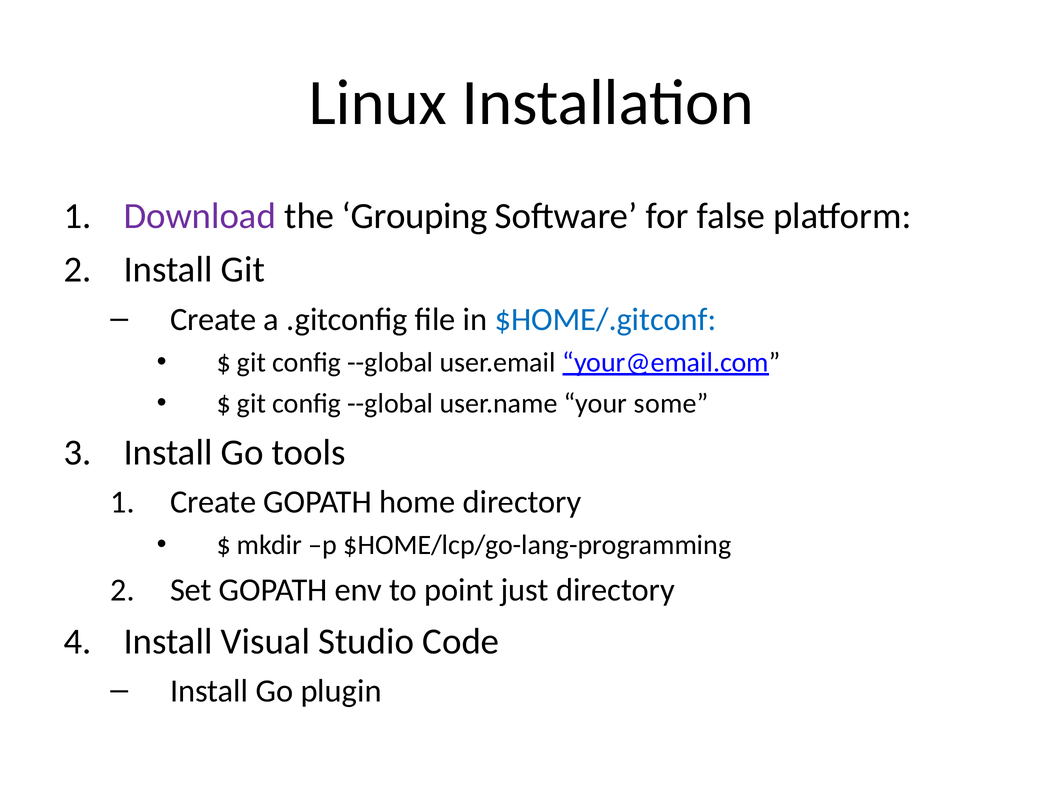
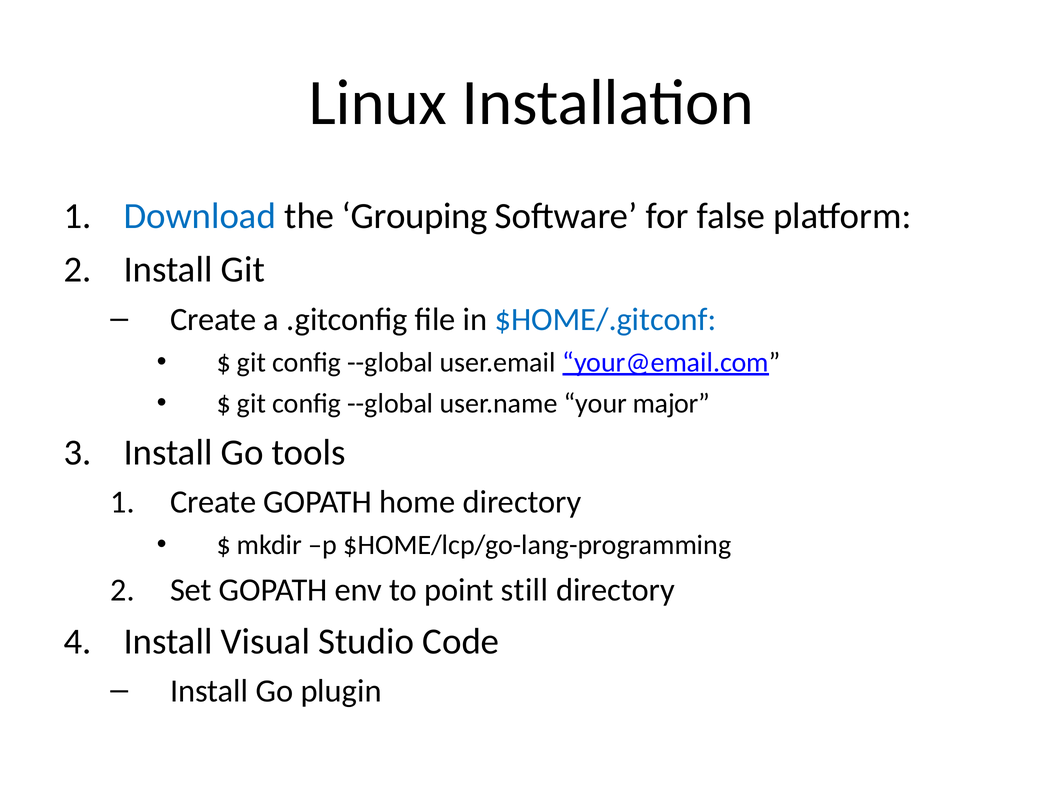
Download colour: purple -> blue (200, 216)
some: some -> major (672, 404)
just: just -> still (525, 590)
